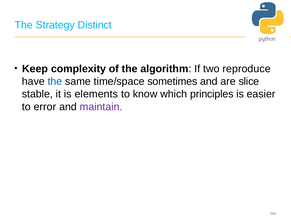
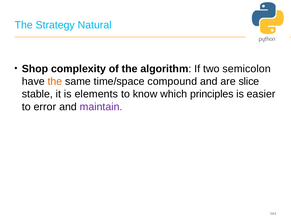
Distinct: Distinct -> Natural (95, 25)
Keep: Keep -> Shop (35, 68)
reproduce: reproduce -> semicolon (247, 68)
the colour: blue -> orange (55, 81)
sometimes: sometimes -> compound (172, 81)
